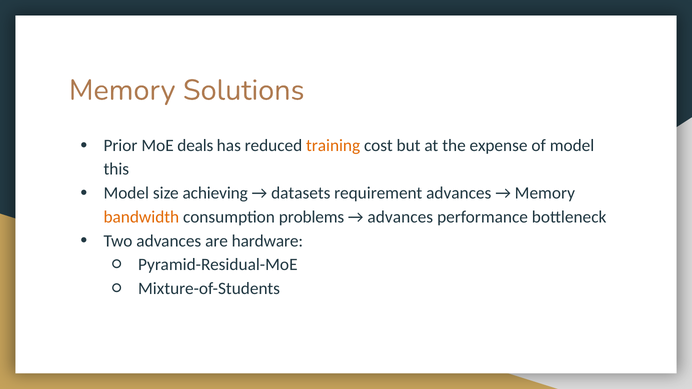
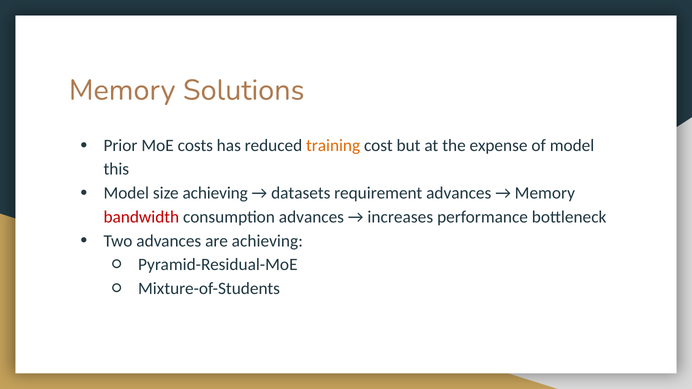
deals: deals -> costs (195, 146)
bandwidth colour: orange -> red (141, 217)
consumption problems: problems -> advances (311, 217)
advances: advances -> increases (400, 217)
are hardware: hardware -> achieving (267, 241)
